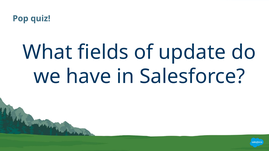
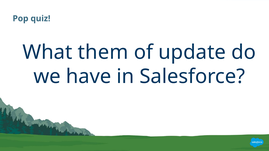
fields: fields -> them (103, 52)
